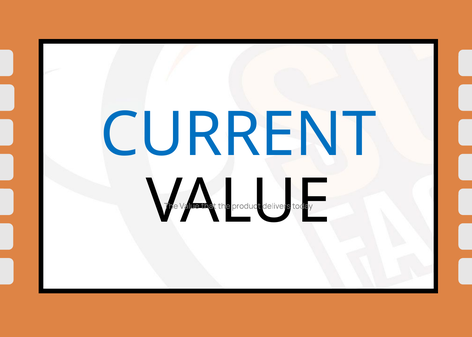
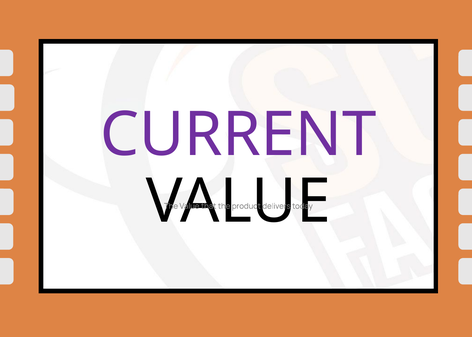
CURRENT colour: blue -> purple (238, 135)
